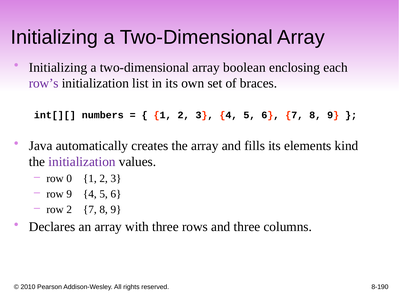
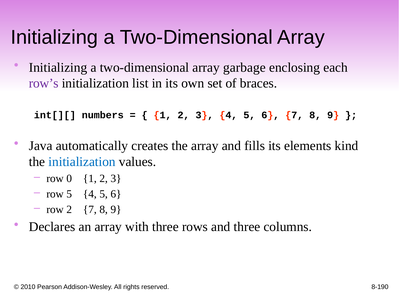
boolean: boolean -> garbage (244, 67)
initialization colour: purple -> blue (82, 162)
row 9: 9 -> 5 (69, 194)
